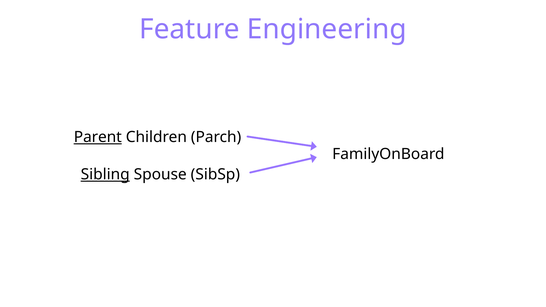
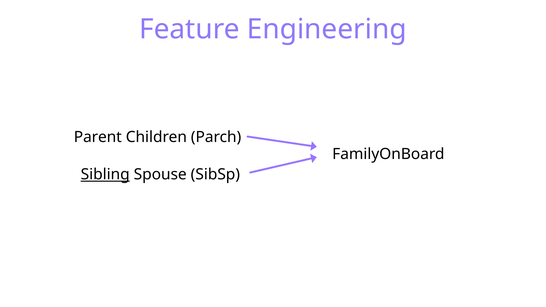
Parent underline: present -> none (98, 137)
